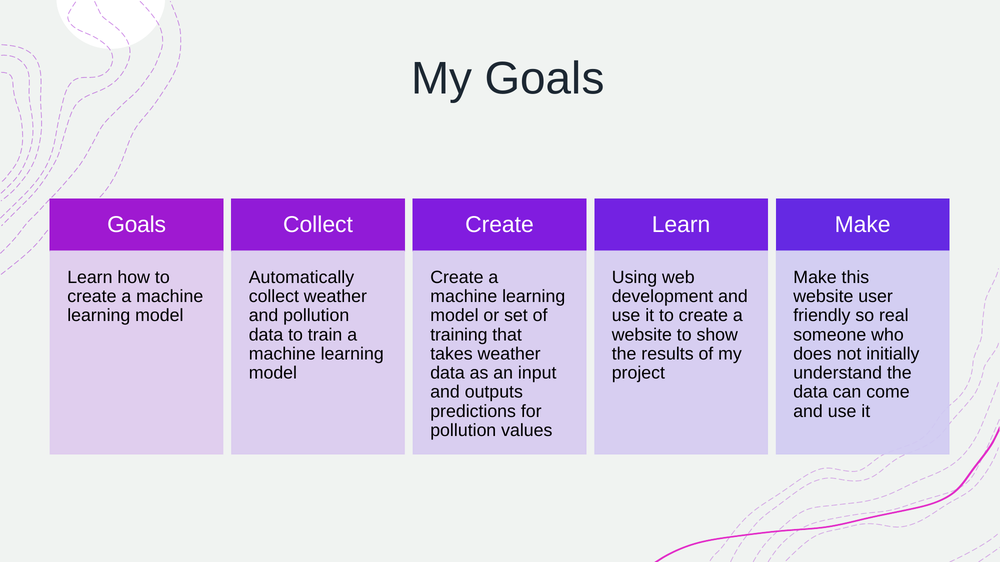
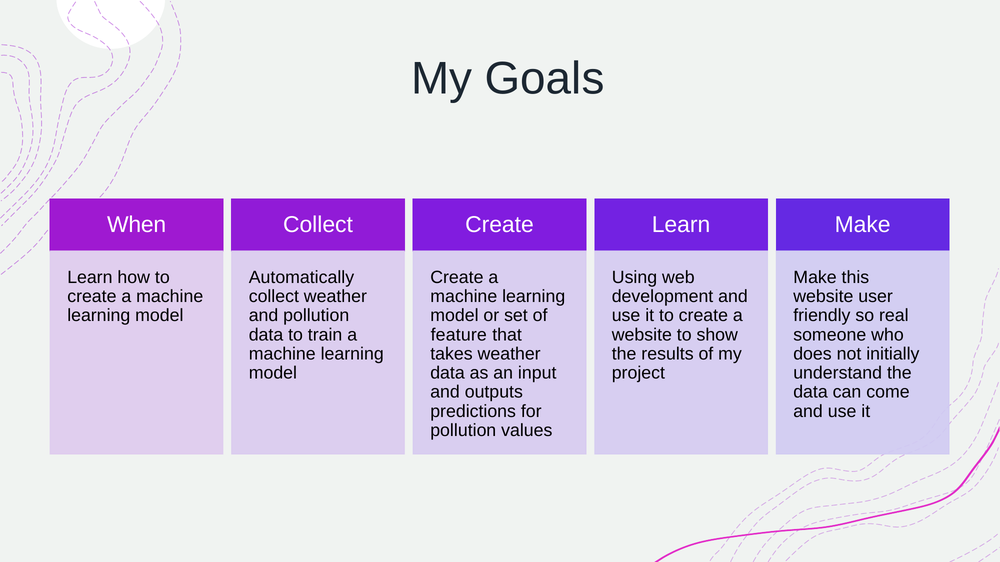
Goals: Goals -> When (137, 225)
training: training -> feature (459, 335)
